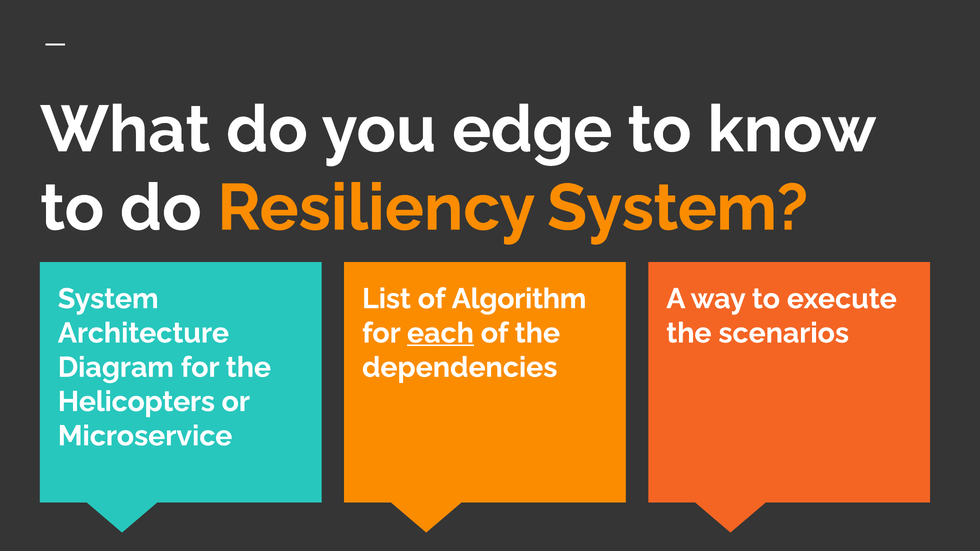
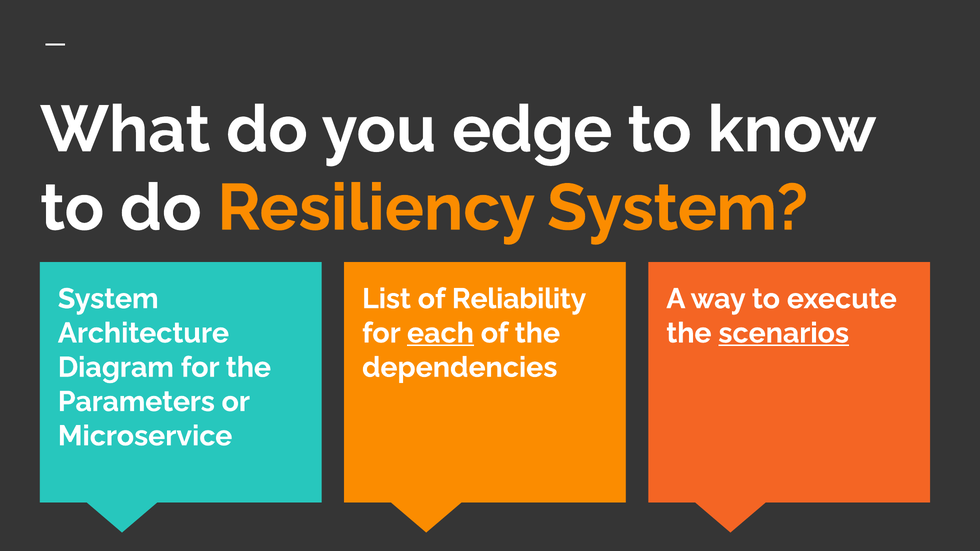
Algorithm: Algorithm -> Reliability (519, 299)
scenarios underline: none -> present (784, 333)
Helicopters: Helicopters -> Parameters (136, 402)
